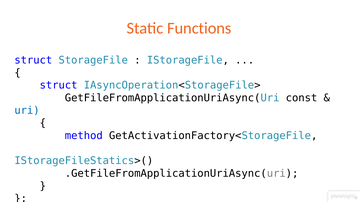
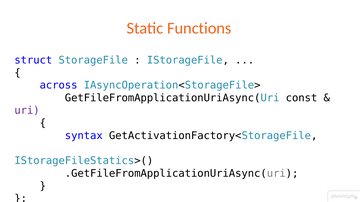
struct: struct -> across (59, 85)
uri colour: blue -> purple (27, 111)
method: method -> syntax (84, 136)
